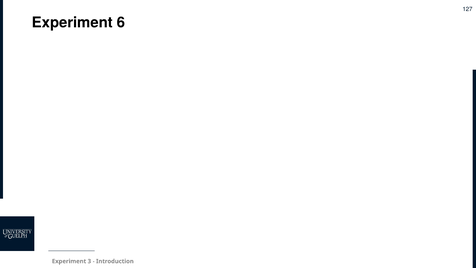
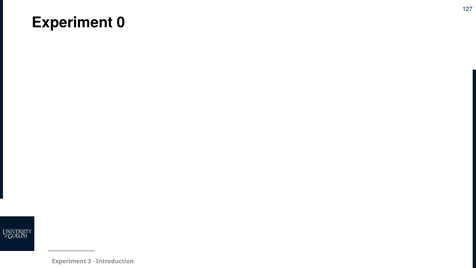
6: 6 -> 0 (121, 23)
